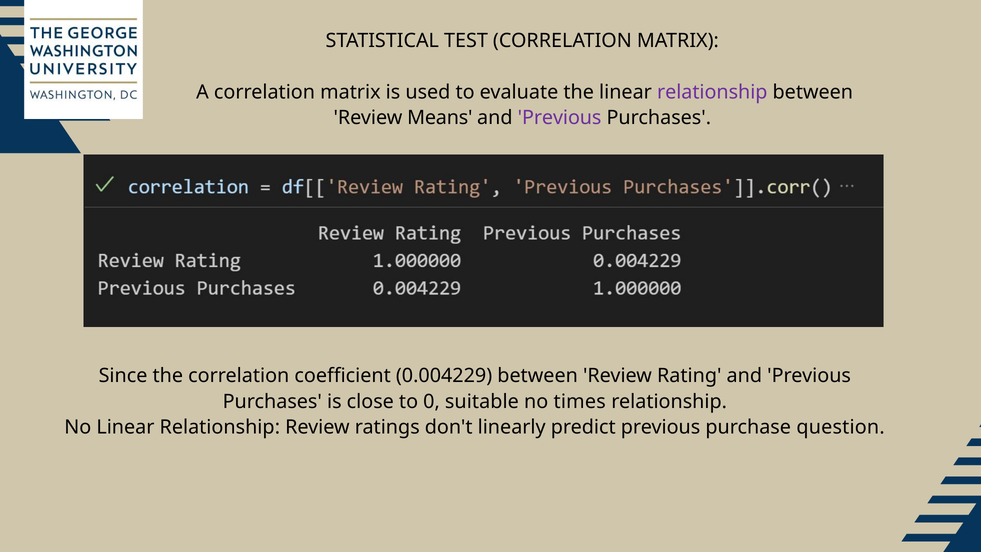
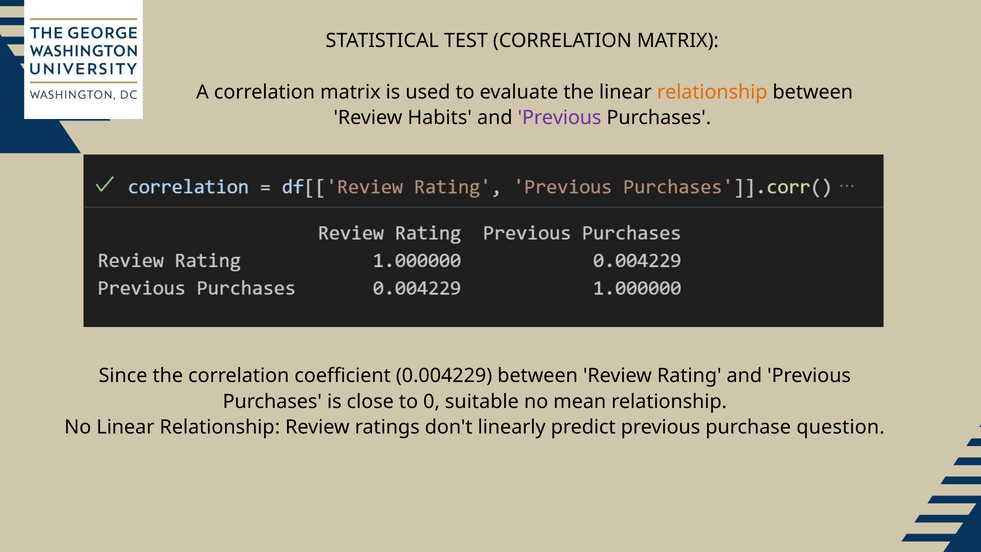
relationship colour: purple -> orange (712, 92)
Means: Means -> Habits (440, 118)
times: times -> mean (580, 402)
